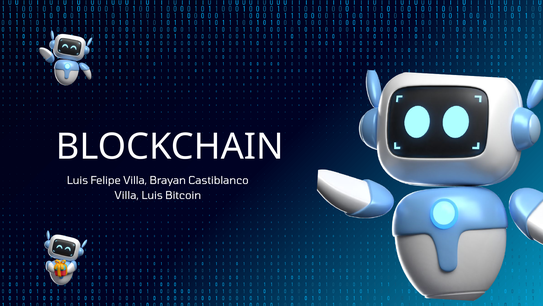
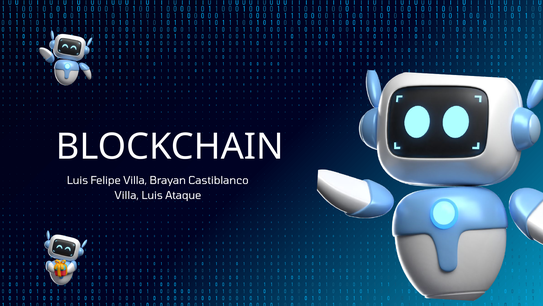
Bitcoin: Bitcoin -> Ataque (183, 195)
